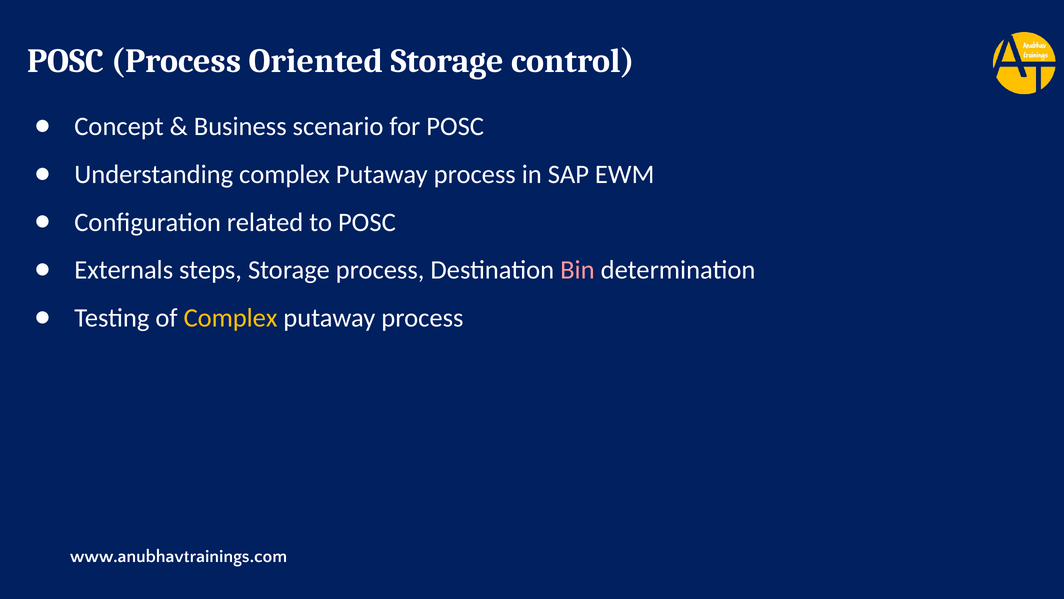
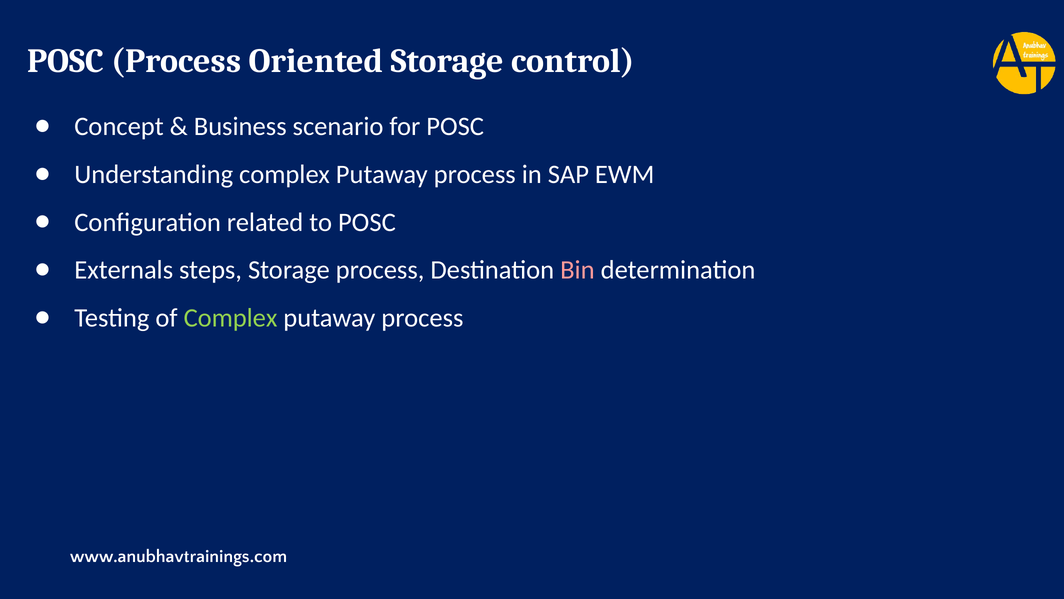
Complex colour: yellow -> light green (231, 318)
